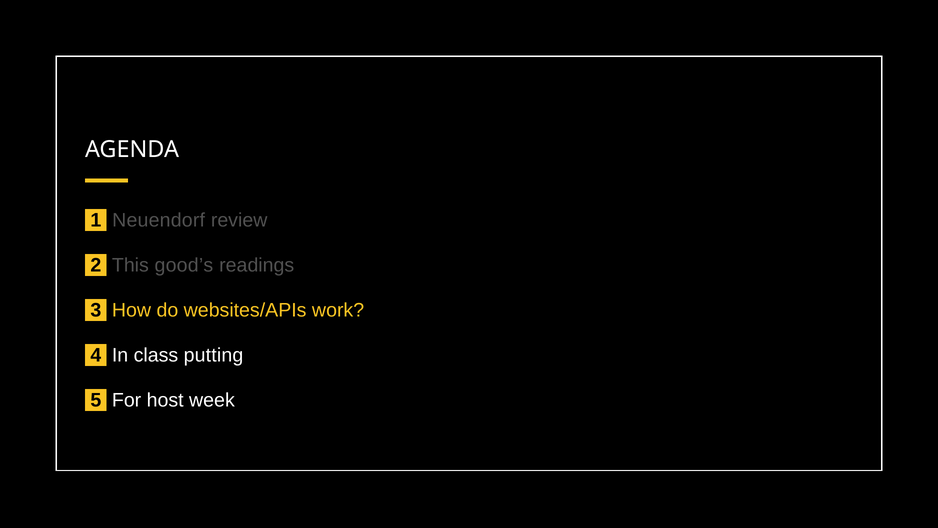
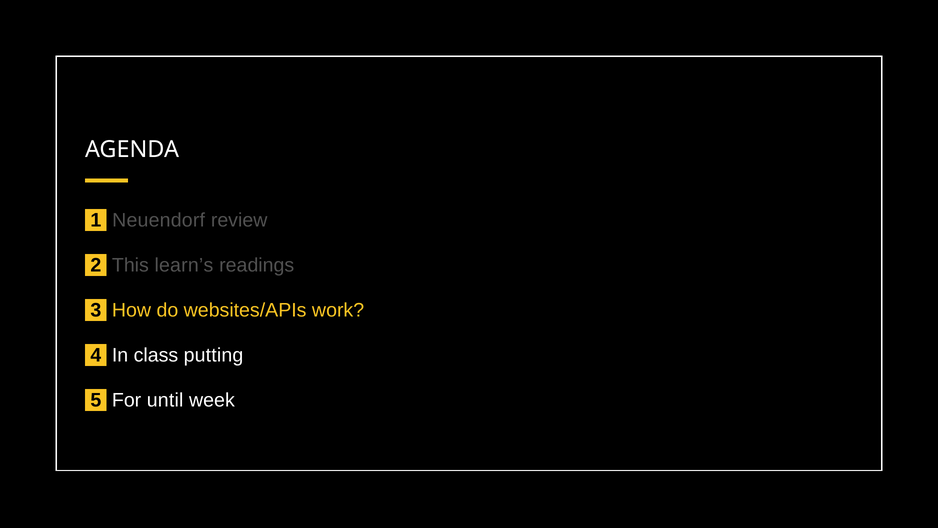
good’s: good’s -> learn’s (184, 265)
host: host -> until (165, 400)
